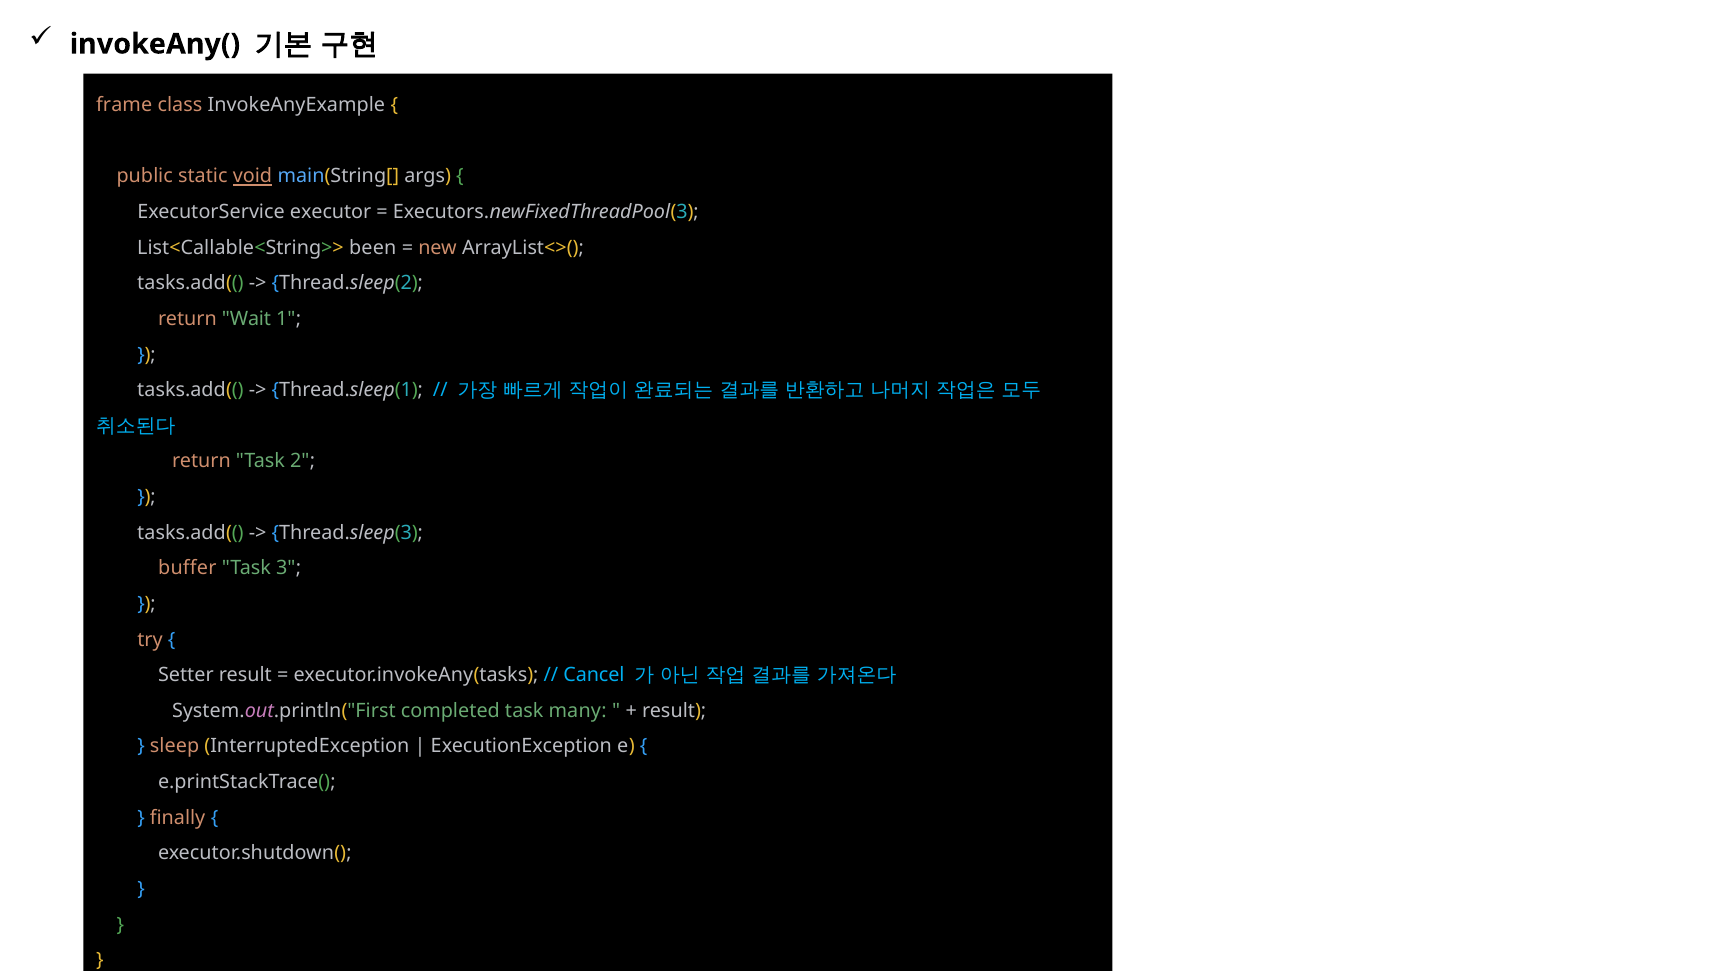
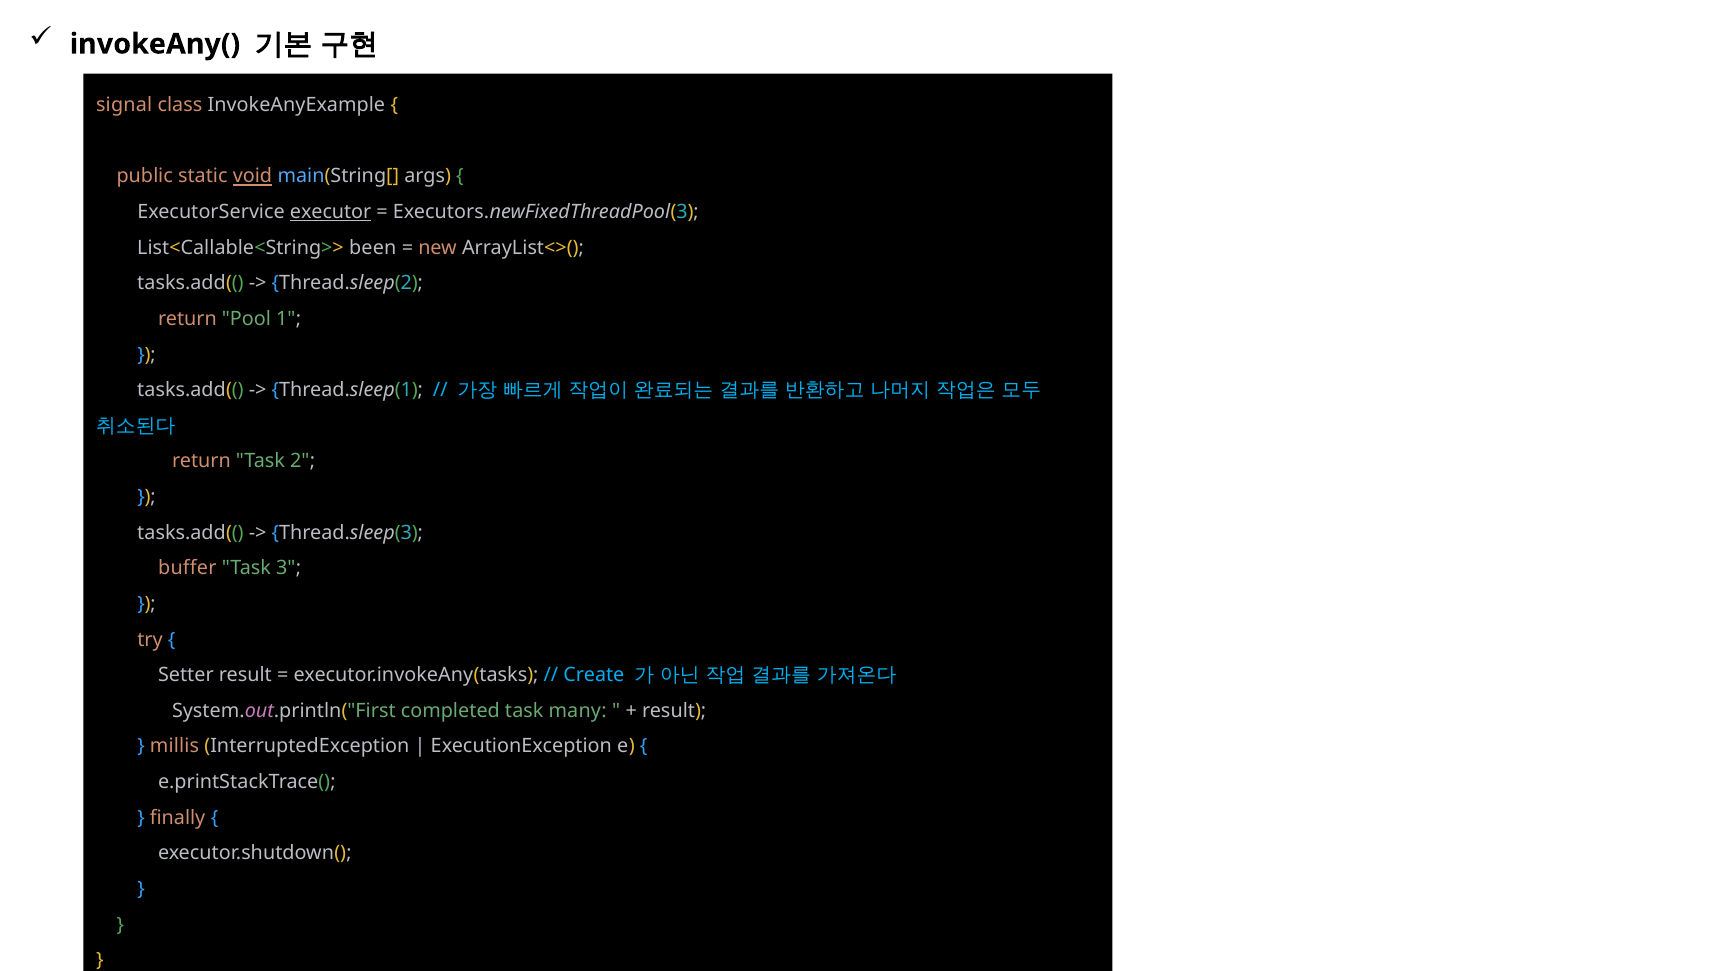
frame: frame -> signal (124, 105)
executor underline: none -> present (331, 212)
Wait: Wait -> Pool (246, 319)
Cancel: Cancel -> Create (594, 676)
sleep: sleep -> millis (175, 747)
